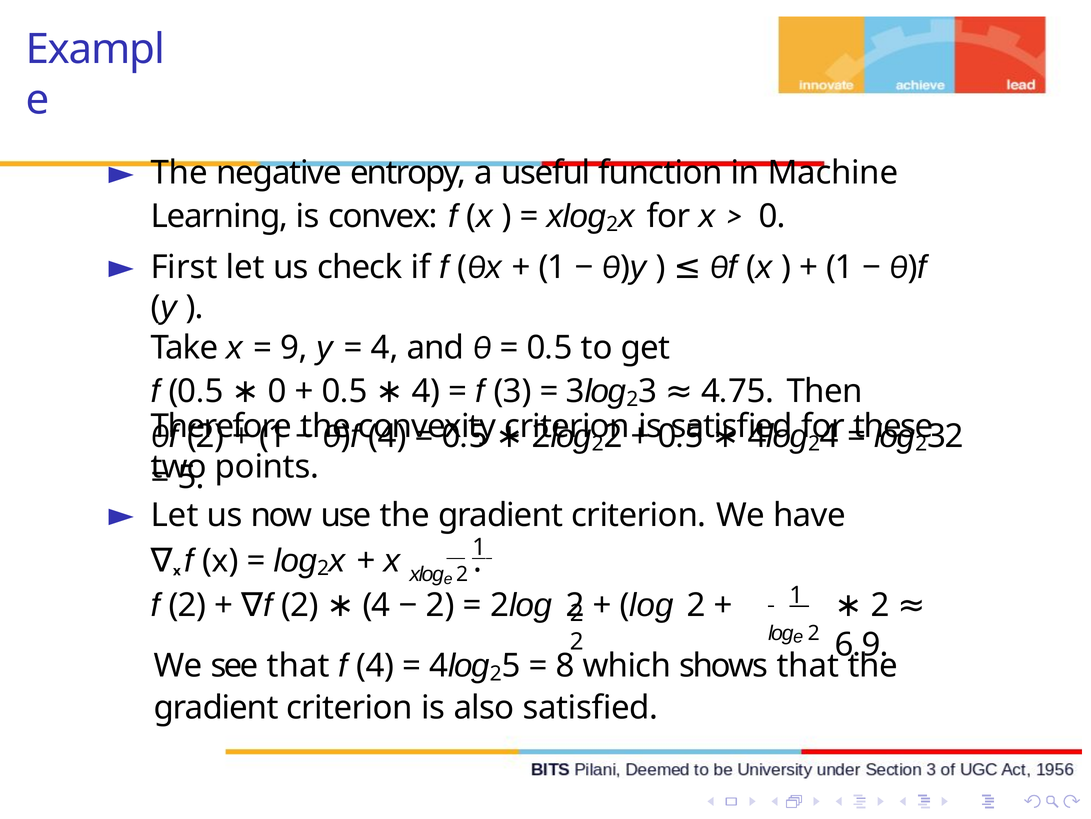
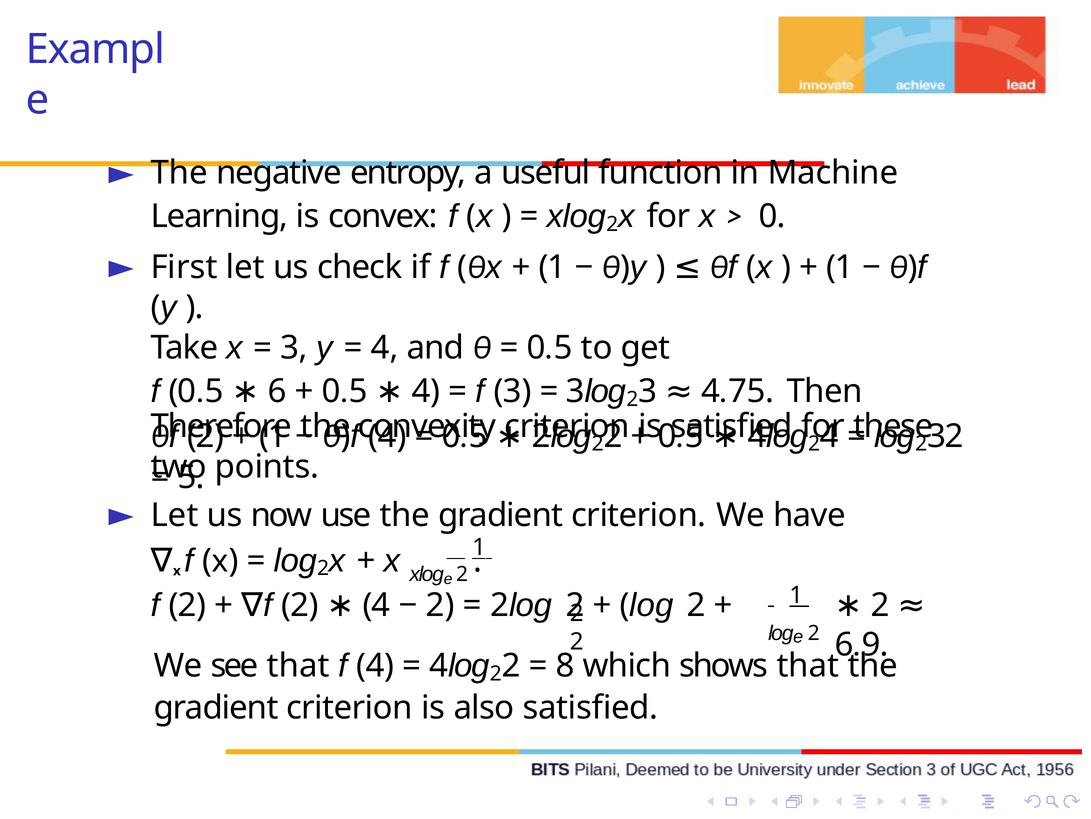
9: 9 -> 3 (294, 348)
0: 0 -> 6 (277, 391)
4 log 2 5: 5 -> 2 (511, 666)
